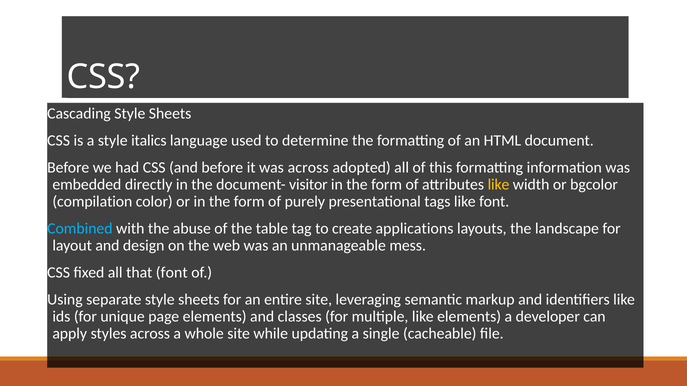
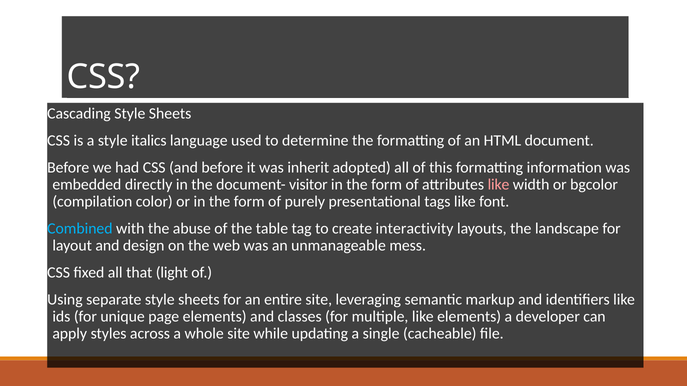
was across: across -> inherit (308, 168)
like colour: yellow -> pink (499, 185)
applications: applications -> interactivity (414, 229)
that font: font -> light (172, 273)
